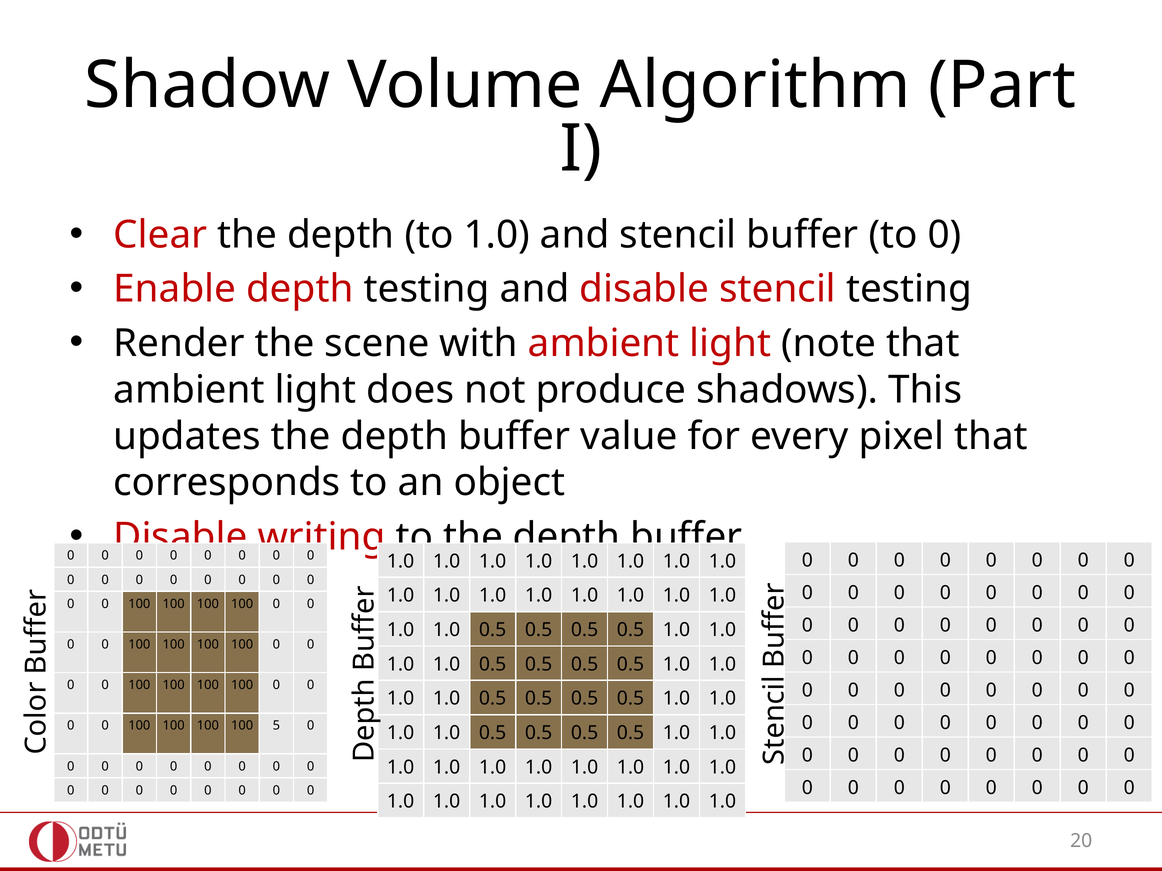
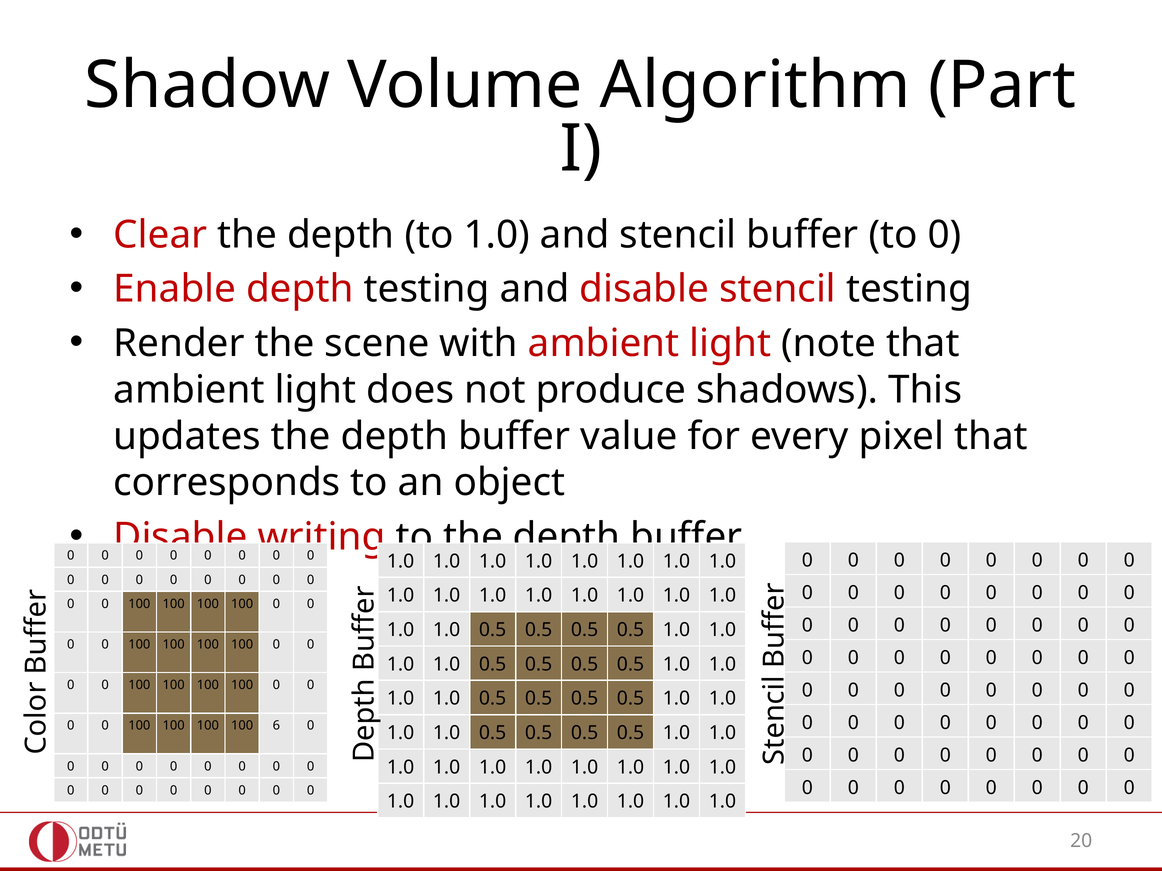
5: 5 -> 6 (276, 726)
